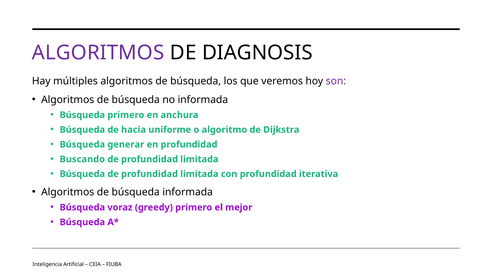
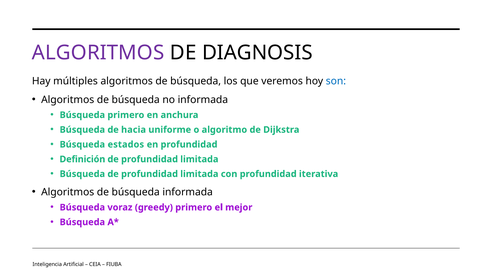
son colour: purple -> blue (336, 81)
generar: generar -> estados (126, 144)
Buscando: Buscando -> Definición (82, 159)
